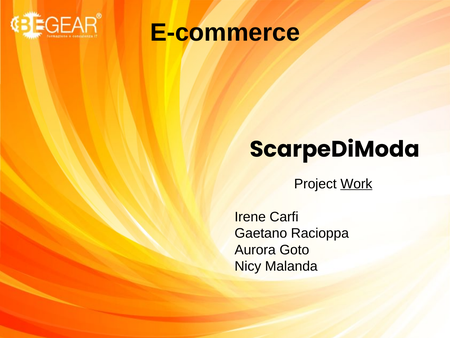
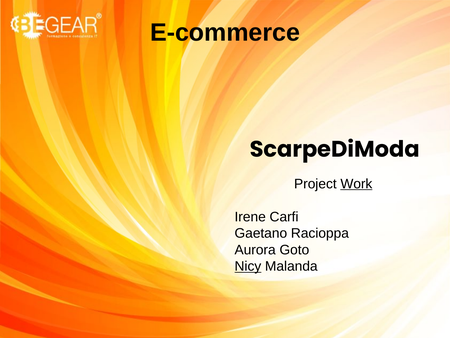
Nicy underline: none -> present (248, 266)
